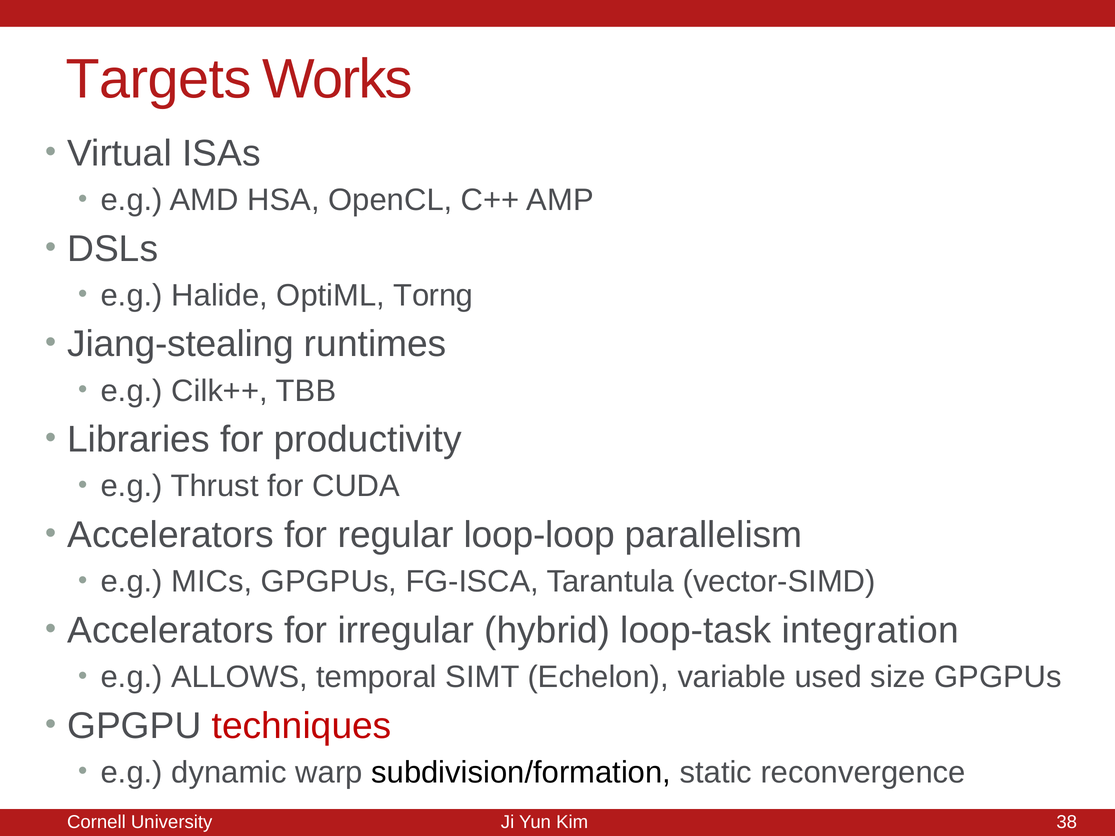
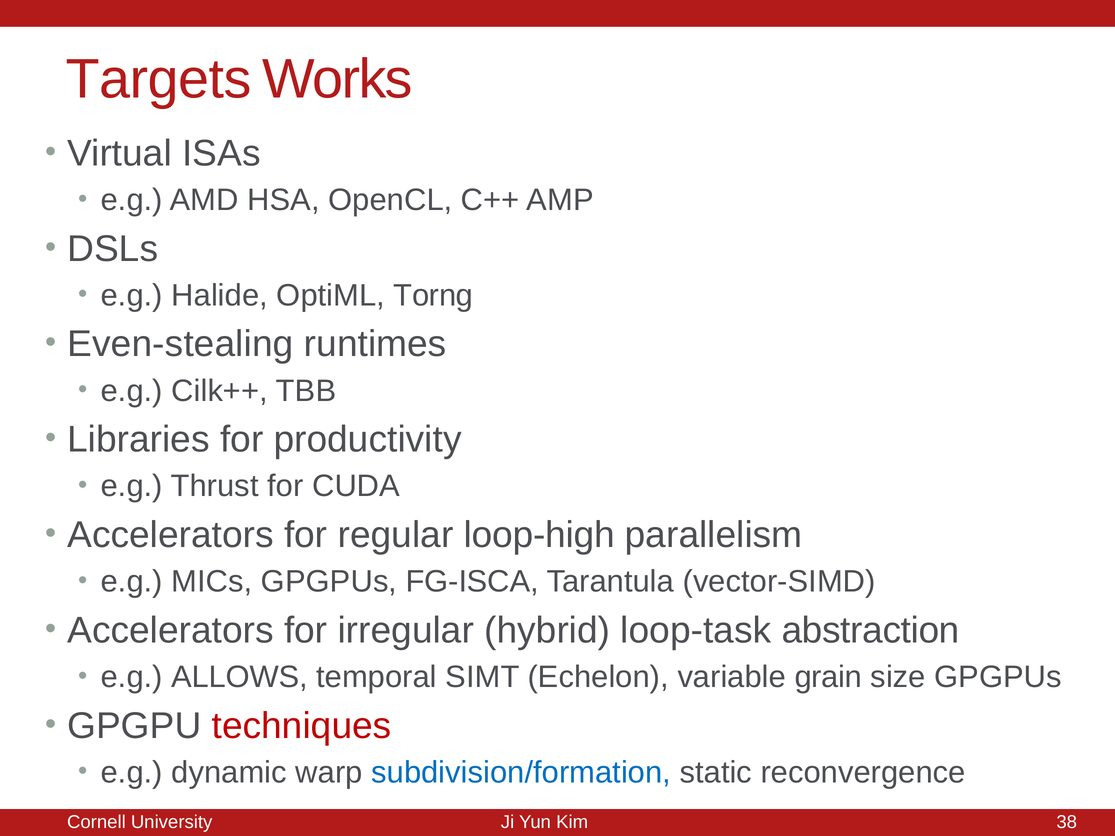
Jiang-stealing: Jiang-stealing -> Even-stealing (180, 344)
loop-loop: loop-loop -> loop-high (539, 535)
integration: integration -> abstraction (871, 631)
used: used -> grain (828, 677)
subdivision/formation colour: black -> blue (521, 773)
